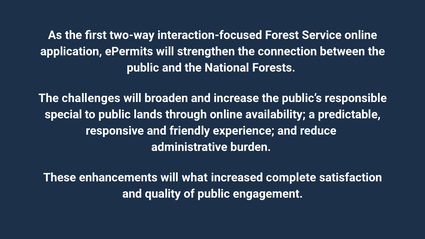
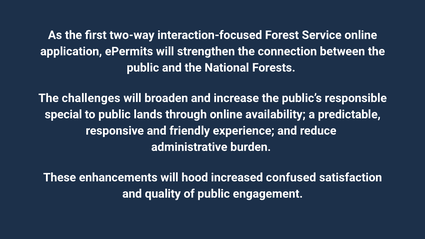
what: what -> hood (195, 177)
complete: complete -> confused (291, 177)
